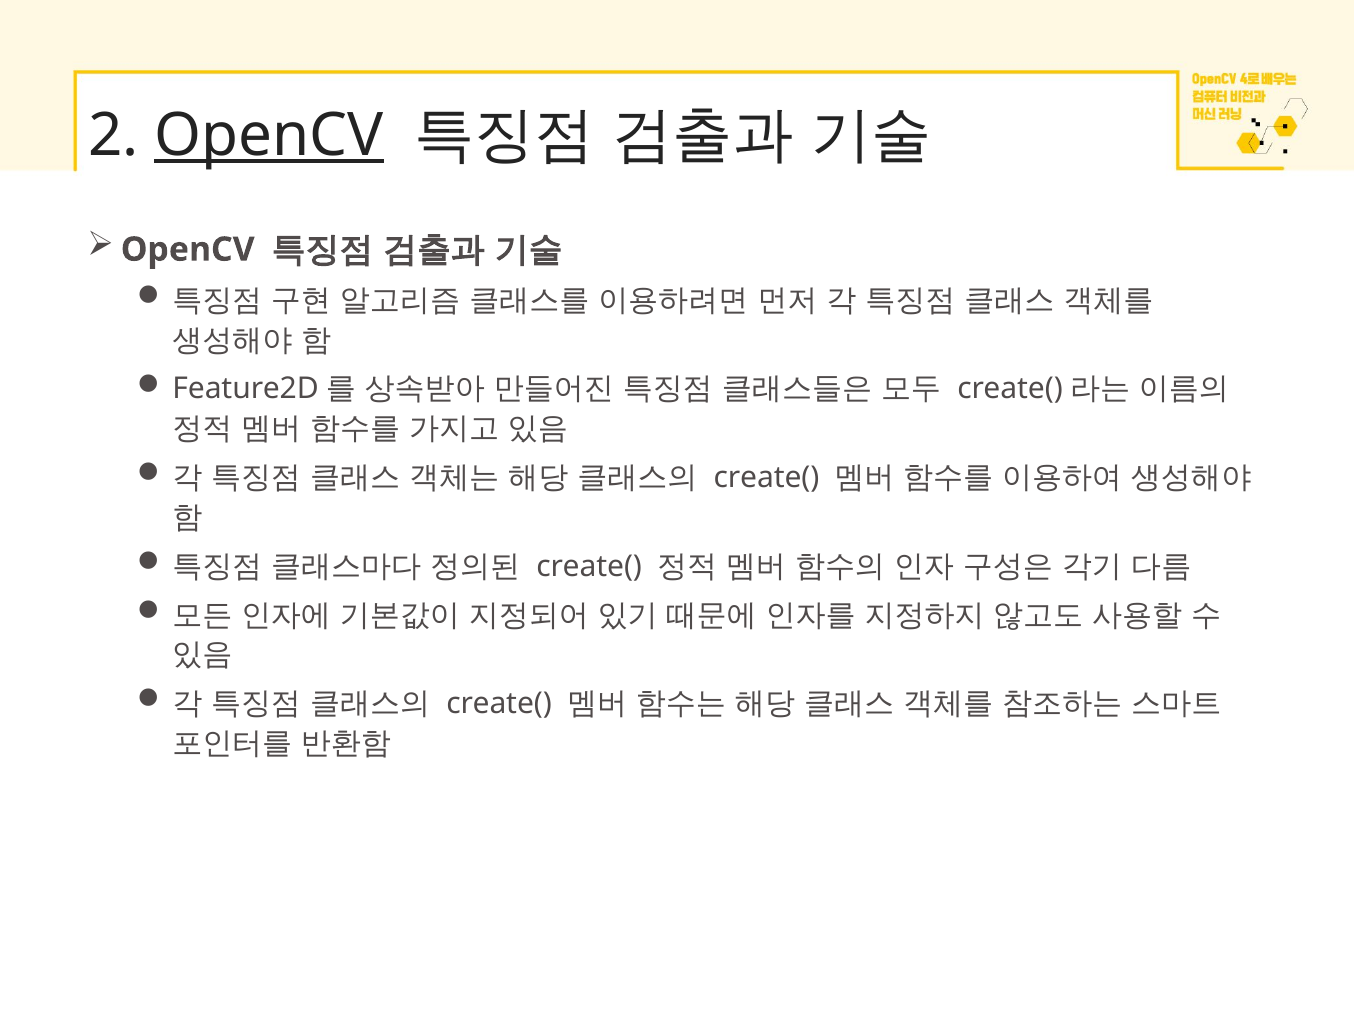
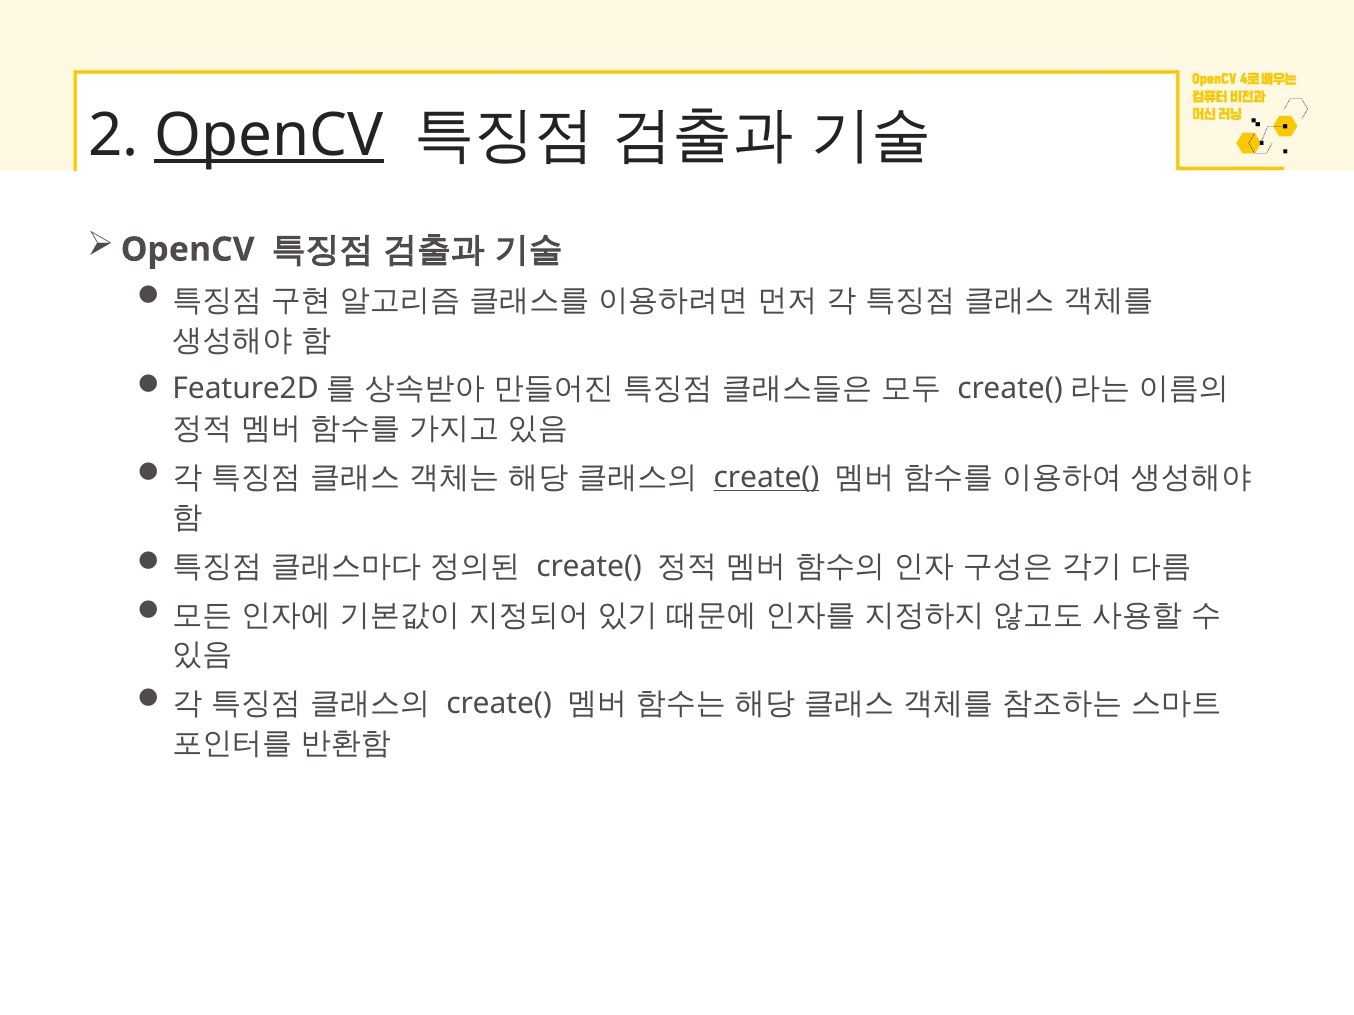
create( underline: none -> present (766, 478)
